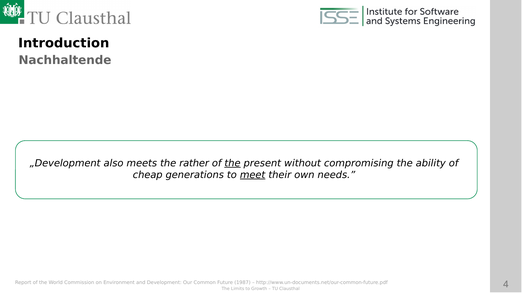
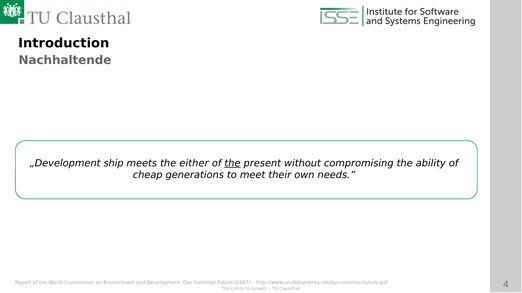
also: also -> ship (114, 163)
rather: rather -> either (194, 163)
meet underline: present -> none (253, 175)
